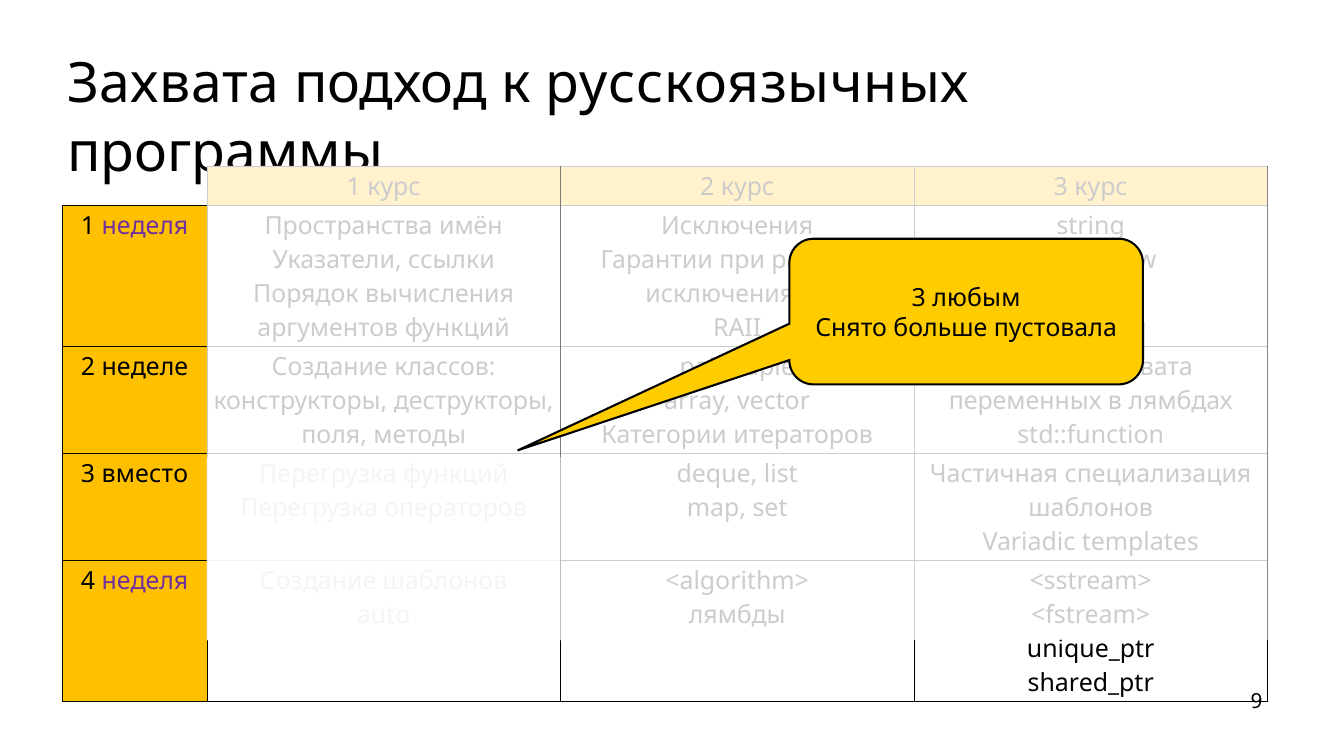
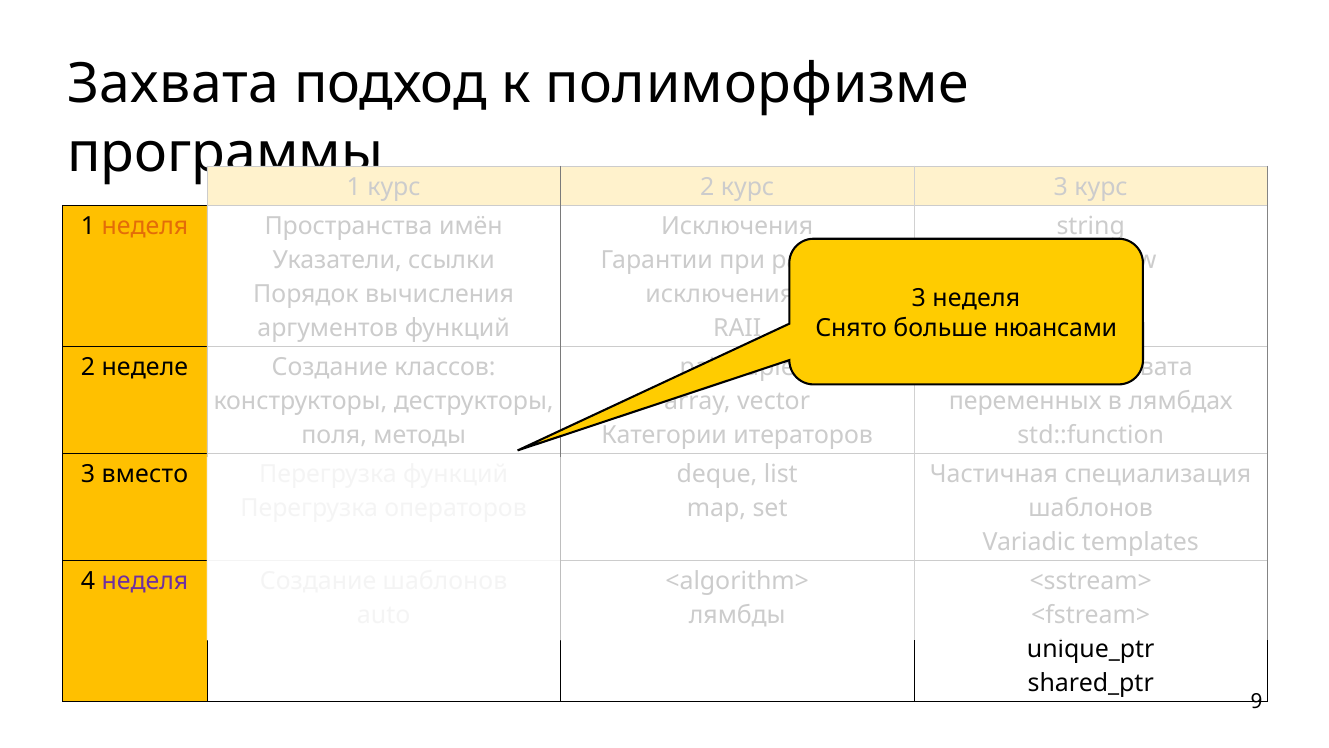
русскоязычных: русскоязычных -> полиморфизме (757, 84)
неделя colour: purple -> orange (145, 226)
3 любым: любым -> неделя (976, 298)
пустовала: пустовала -> нюансами (1055, 328)
